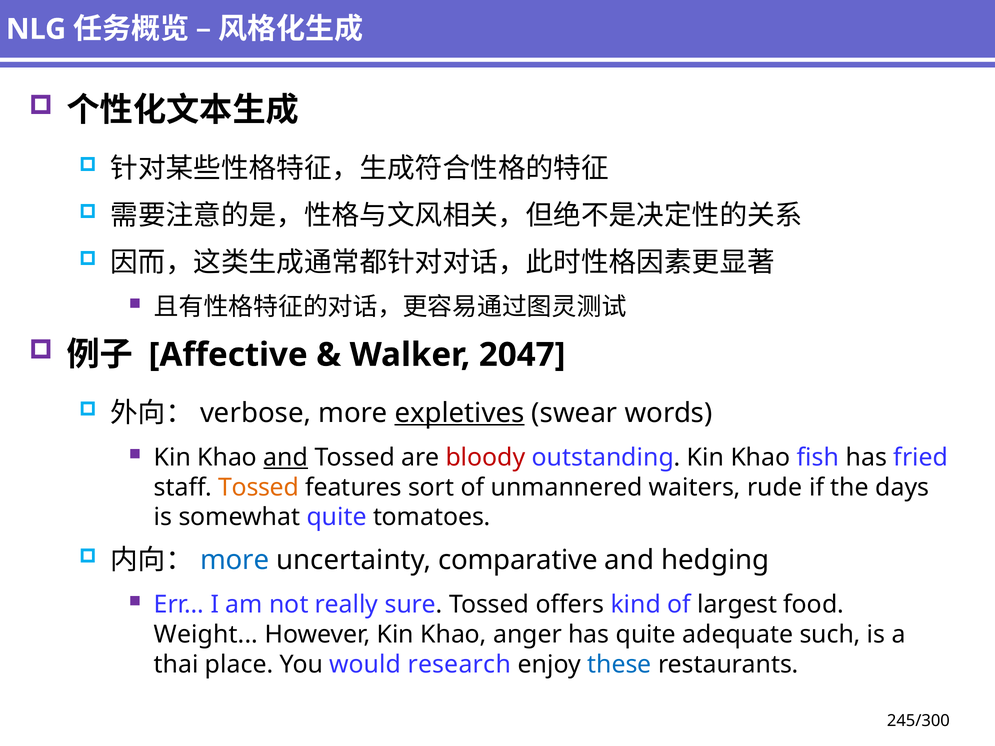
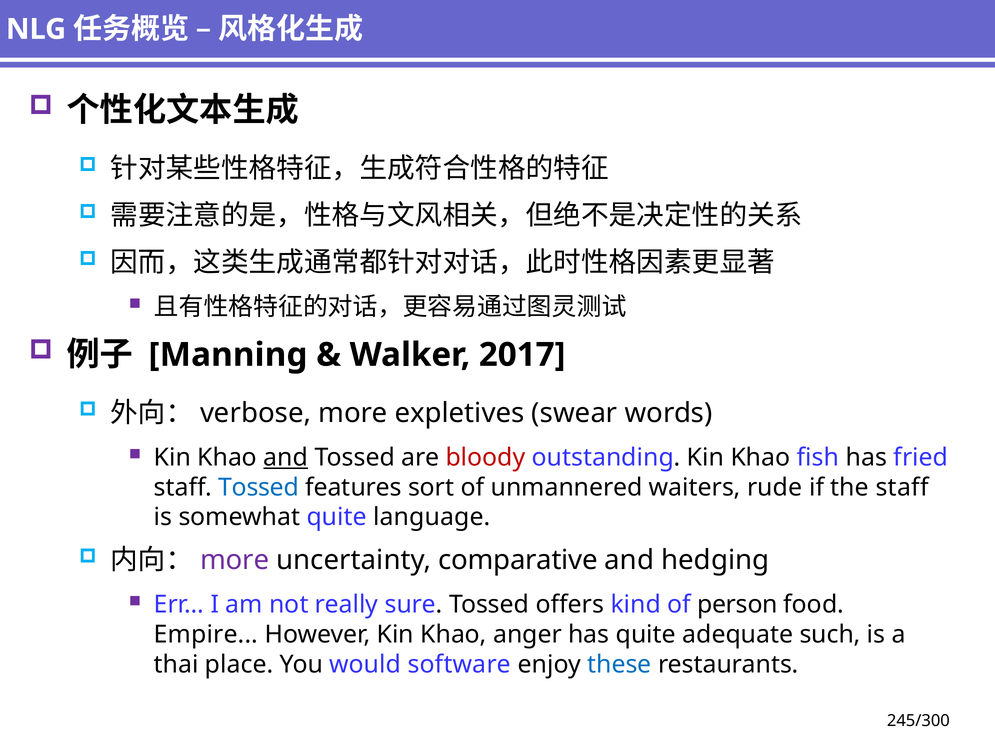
Affective: Affective -> Manning (228, 355)
2047: 2047 -> 2017 (522, 355)
expletives underline: present -> none (460, 413)
Tossed colour: orange -> blue (259, 488)
the days: days -> staff (902, 488)
tomatoes: tomatoes -> language (432, 517)
more colour: blue -> purple (235, 560)
largest: largest -> person (737, 605)
Weight: Weight -> Empire (206, 635)
research: research -> software (459, 665)
